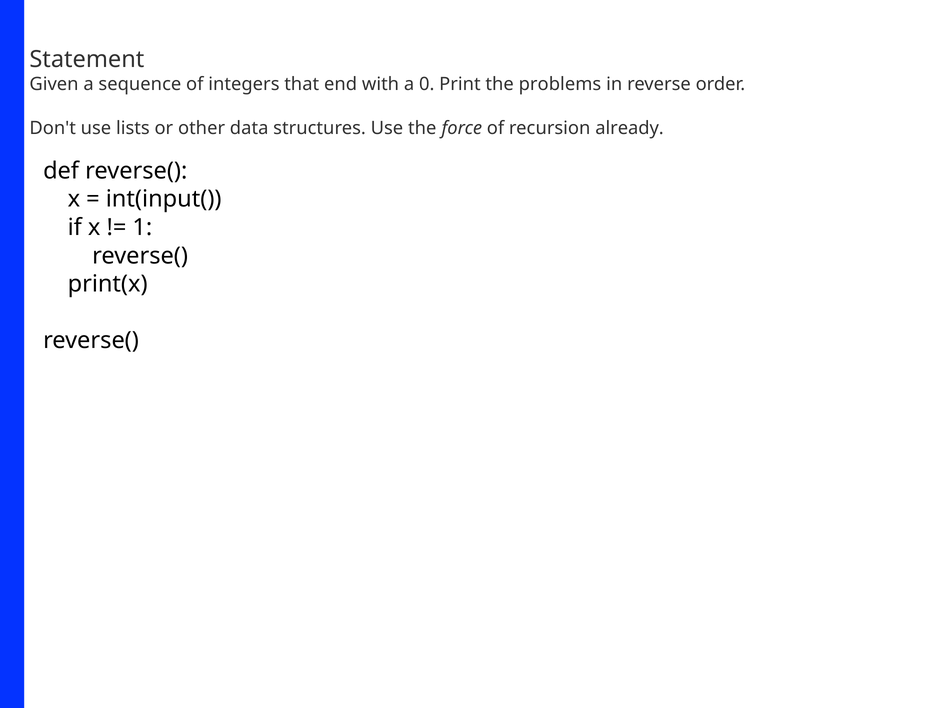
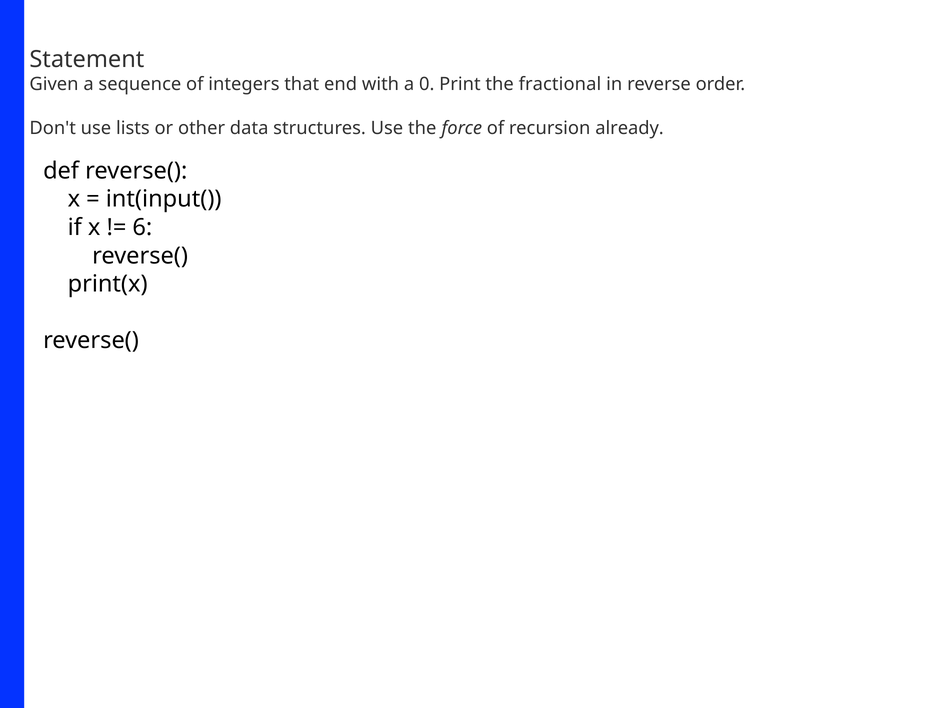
problems: problems -> fractional (560, 84)
1: 1 -> 6 (142, 227)
